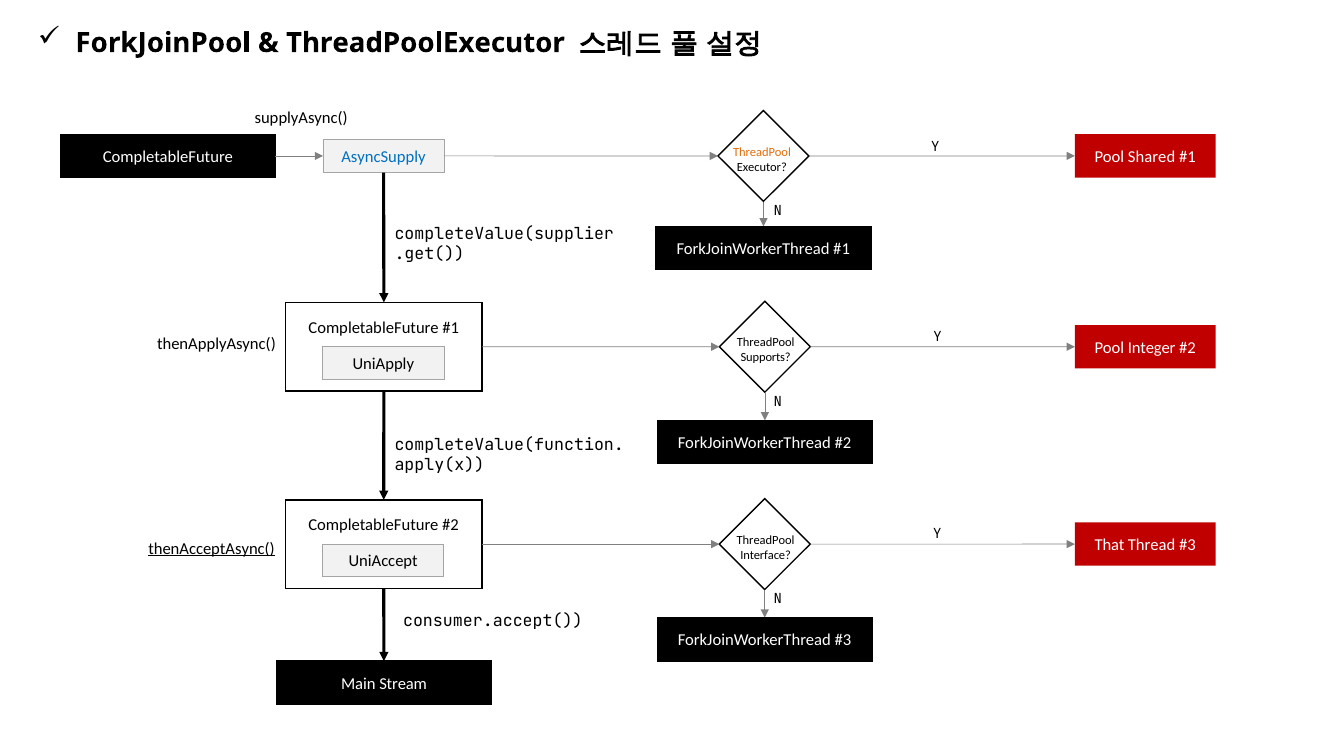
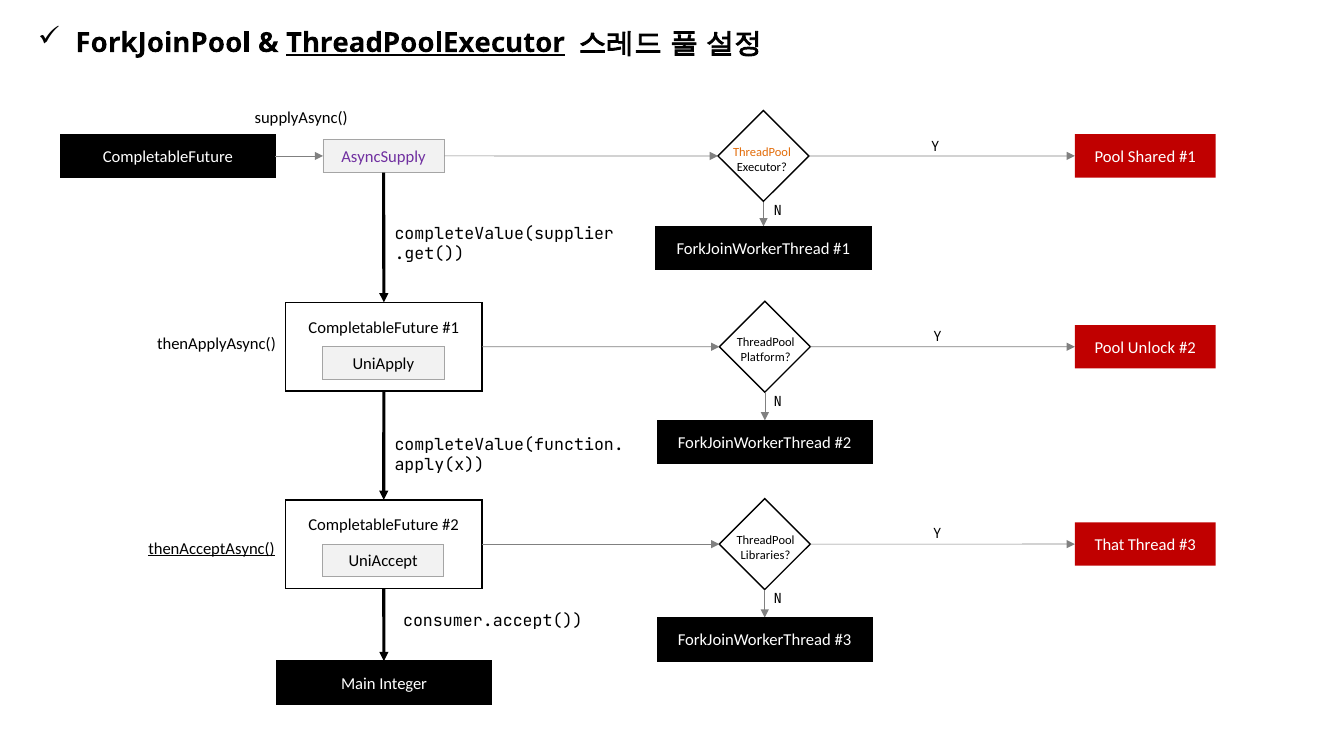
ThreadPoolExecutor underline: none -> present (425, 43)
AsyncSupply colour: blue -> purple (383, 157)
Integer: Integer -> Unlock (1152, 348)
Supports: Supports -> Platform (766, 358)
Interface: Interface -> Libraries (766, 556)
Stream: Stream -> Integer (403, 685)
